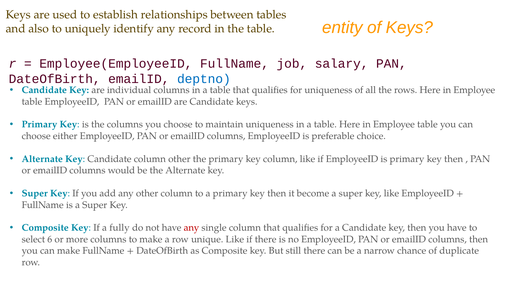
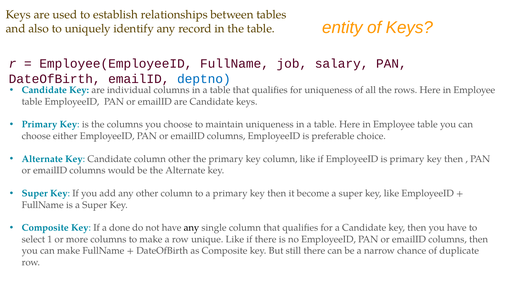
fully: fully -> done (120, 228)
any colour: red -> black (191, 228)
6: 6 -> 1 (50, 239)
